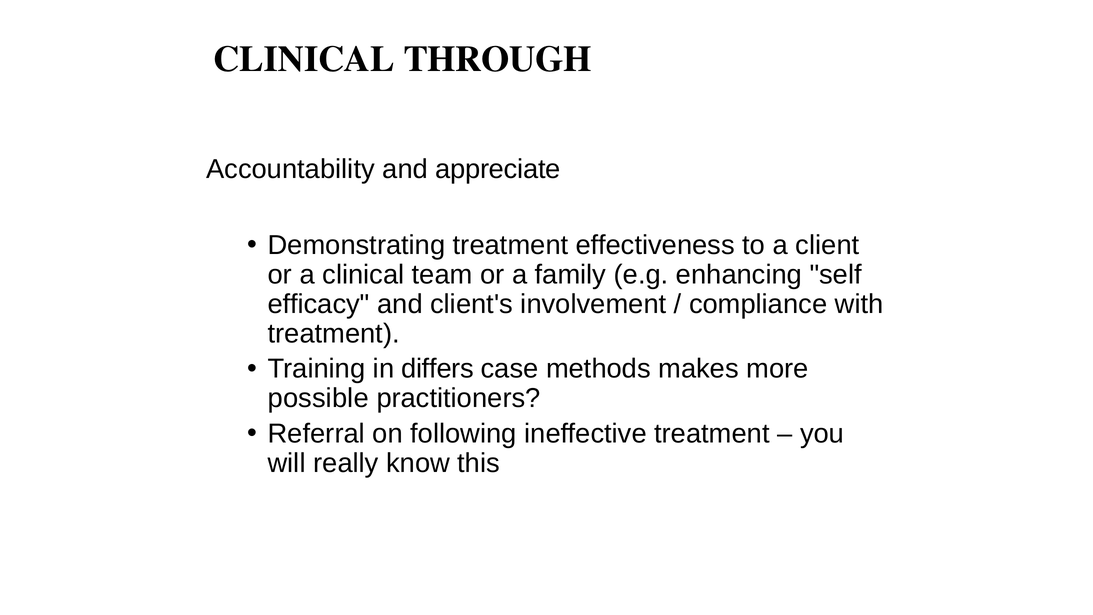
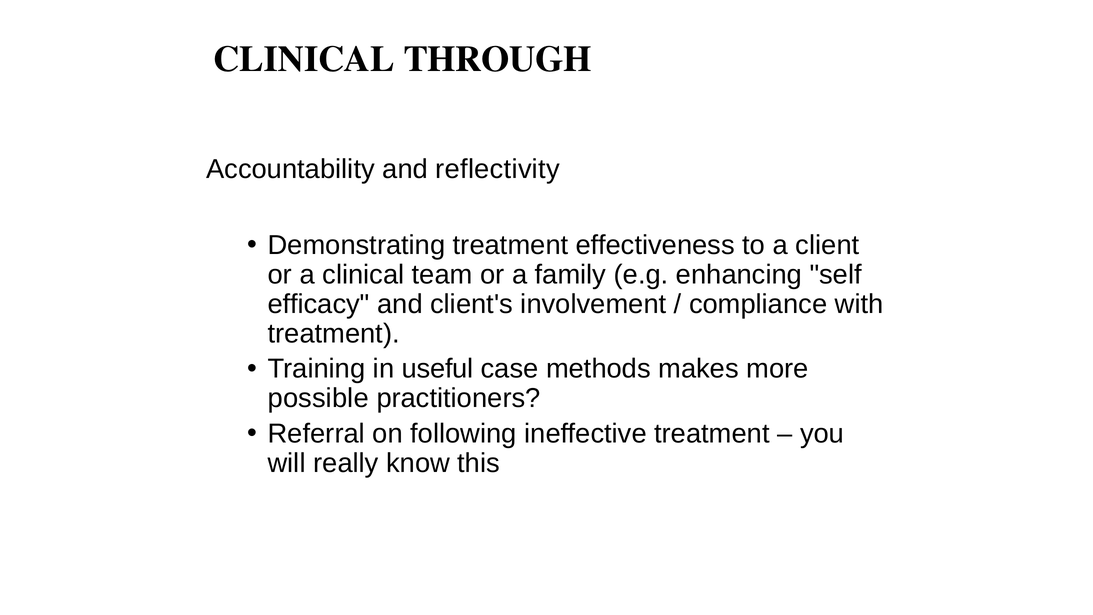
appreciate: appreciate -> reflectivity (498, 169)
differs: differs -> useful (438, 369)
